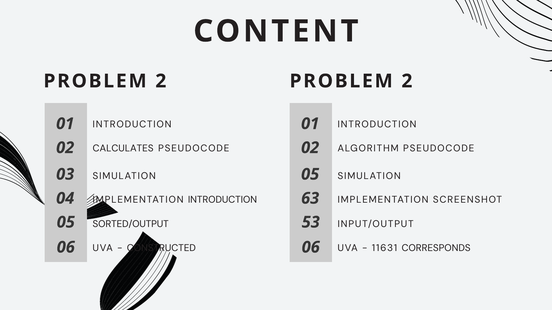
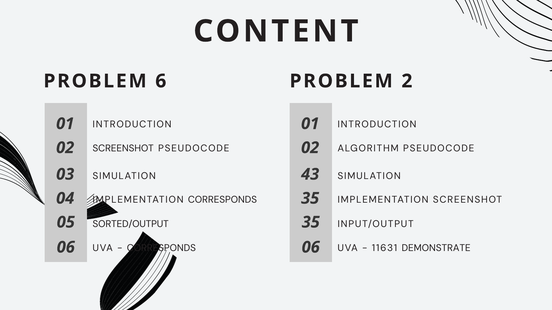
2: 2 -> 6 (161, 81)
CALCULATES: CALCULATES -> SCREENSHOT (123, 148)
03 05: 05 -> 43 (310, 175)
04 63: 63 -> 35 (310, 199)
IMPLEMENTATION INTRODUCTION: INTRODUCTION -> CORRESPONDS (222, 200)
05 53: 53 -> 35 (311, 223)
CONSTRUCTED: CONSTRUCTED -> CORRESPONDS (161, 248)
CORRESPONDS: CORRESPONDS -> DEMONSTRATE (436, 248)
